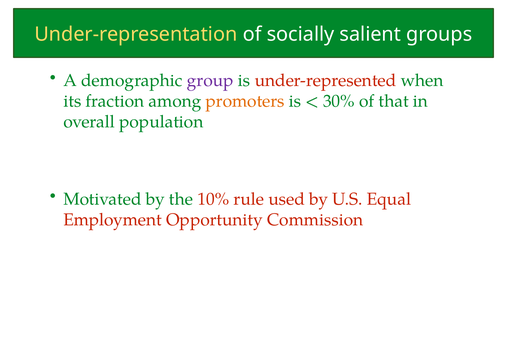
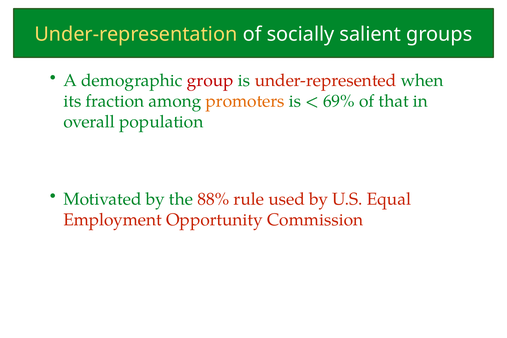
group colour: purple -> red (210, 81)
30%: 30% -> 69% (339, 101)
10%: 10% -> 88% (213, 199)
